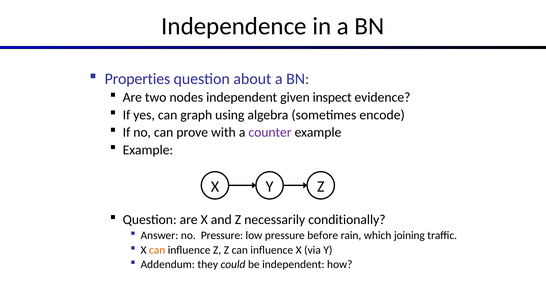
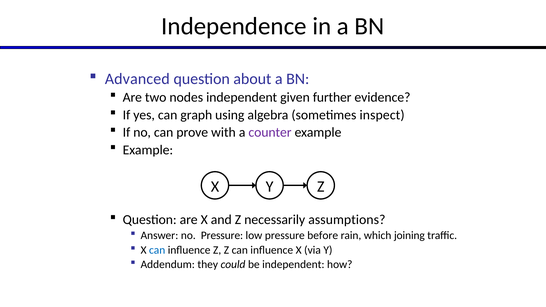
Properties: Properties -> Advanced (137, 79)
inspect: inspect -> further (332, 98)
encode: encode -> inspect (382, 115)
conditionally: conditionally -> assumptions (347, 220)
can colour: orange -> blue (157, 250)
